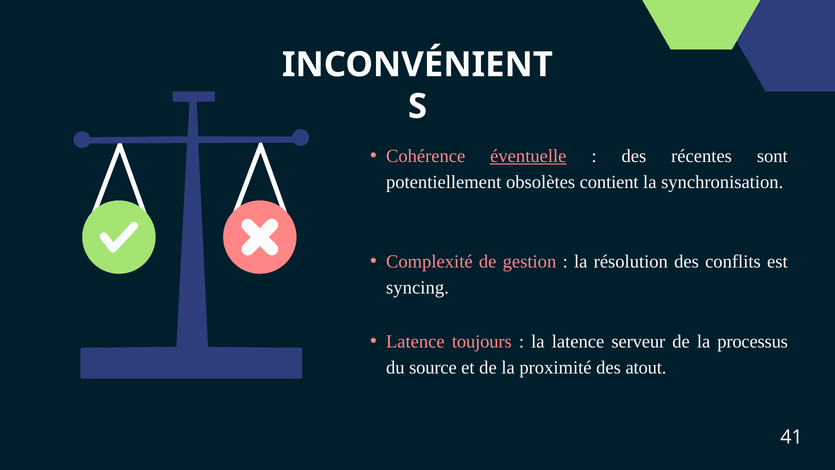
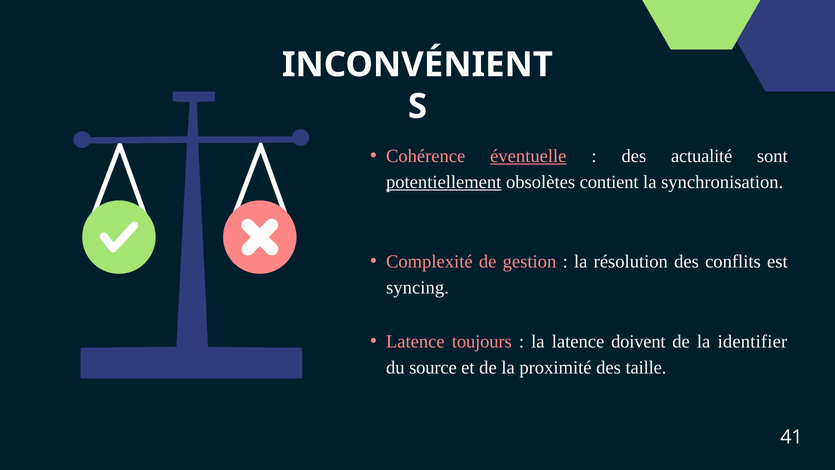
récentes: récentes -> actualité (702, 156)
potentiellement underline: none -> present (444, 182)
serveur: serveur -> doivent (638, 341)
processus: processus -> identifier (752, 341)
atout: atout -> taille (646, 367)
